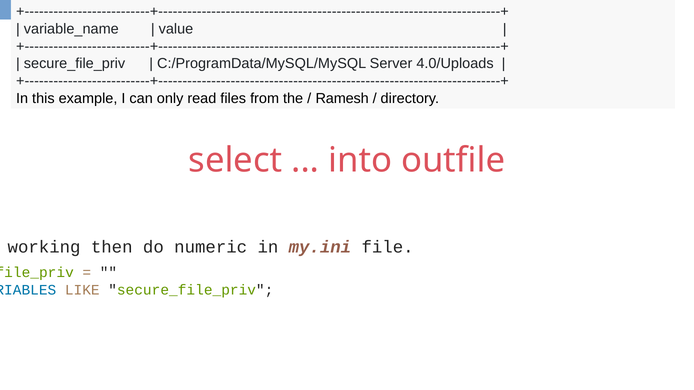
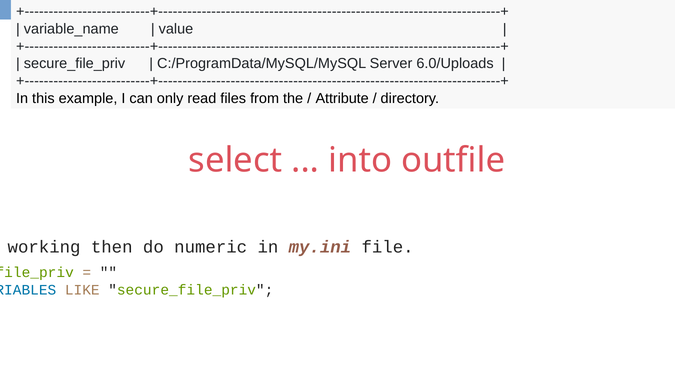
4.0/Uploads: 4.0/Uploads -> 6.0/Uploads (455, 64)
Ramesh: Ramesh -> Attribute (342, 98)
